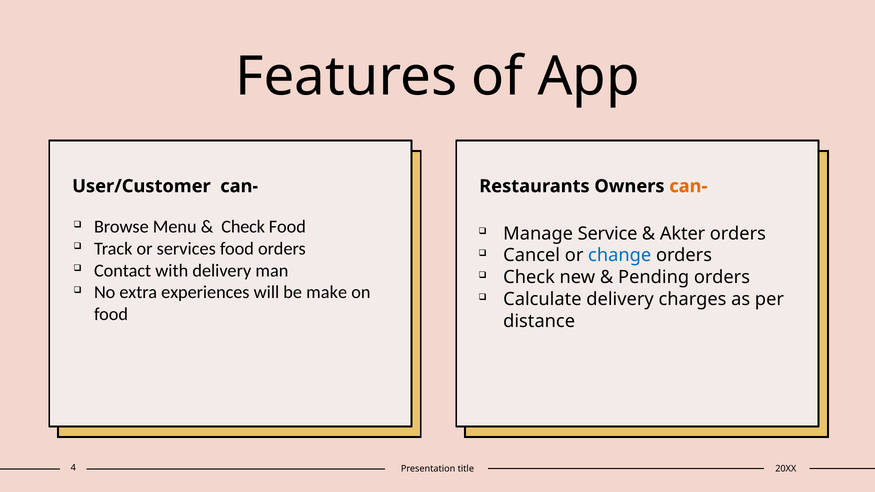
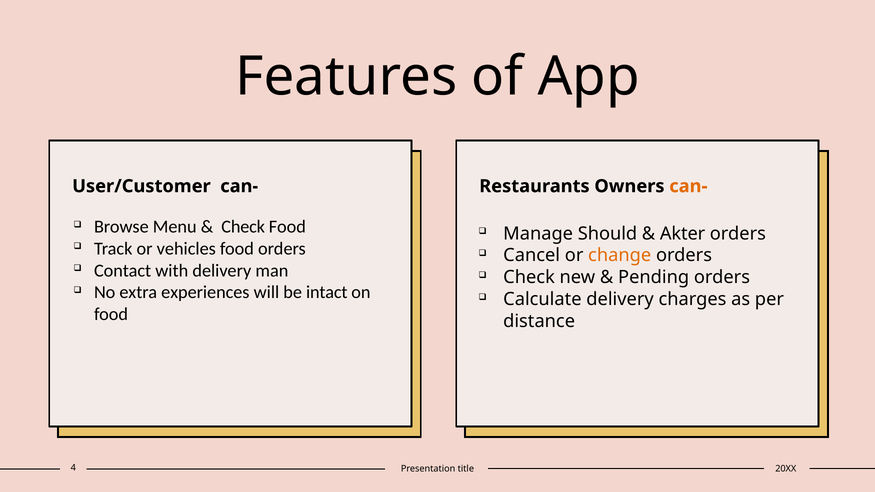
Service: Service -> Should (607, 234)
services: services -> vehicles (186, 249)
change colour: blue -> orange (620, 255)
make: make -> intact (327, 292)
